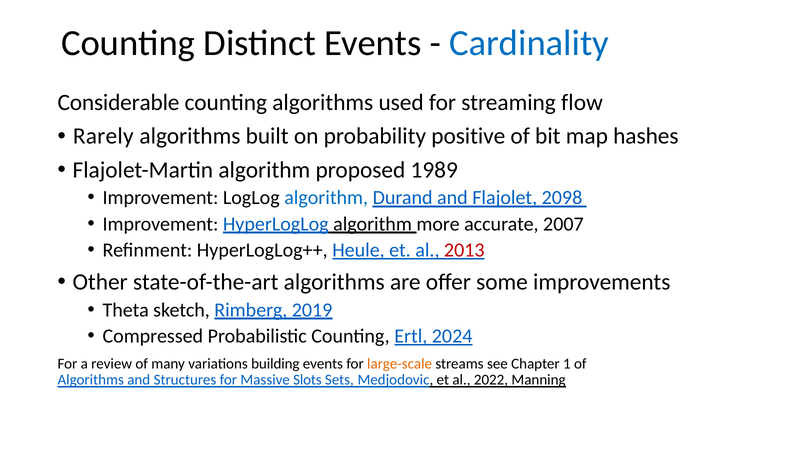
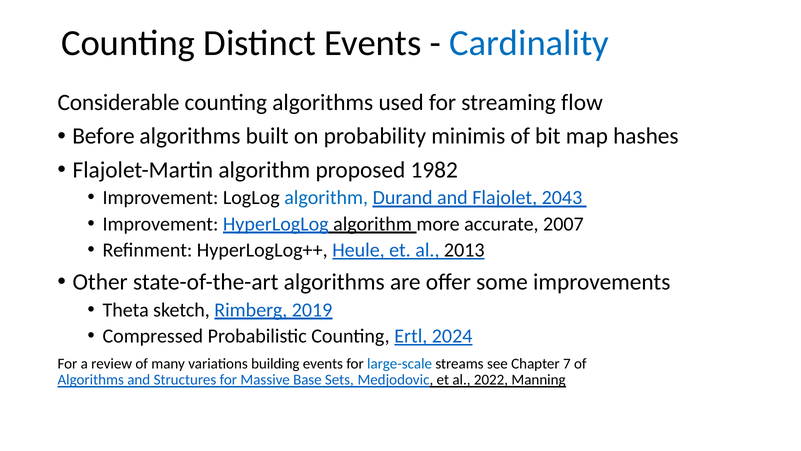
Rarely: Rarely -> Before (104, 136)
positive: positive -> minimis (468, 136)
1989: 1989 -> 1982 (434, 170)
2098: 2098 -> 2043 (562, 198)
2013 colour: red -> black (464, 250)
large-scale colour: orange -> blue (400, 363)
1: 1 -> 7 (567, 363)
Slots: Slots -> Base (307, 380)
